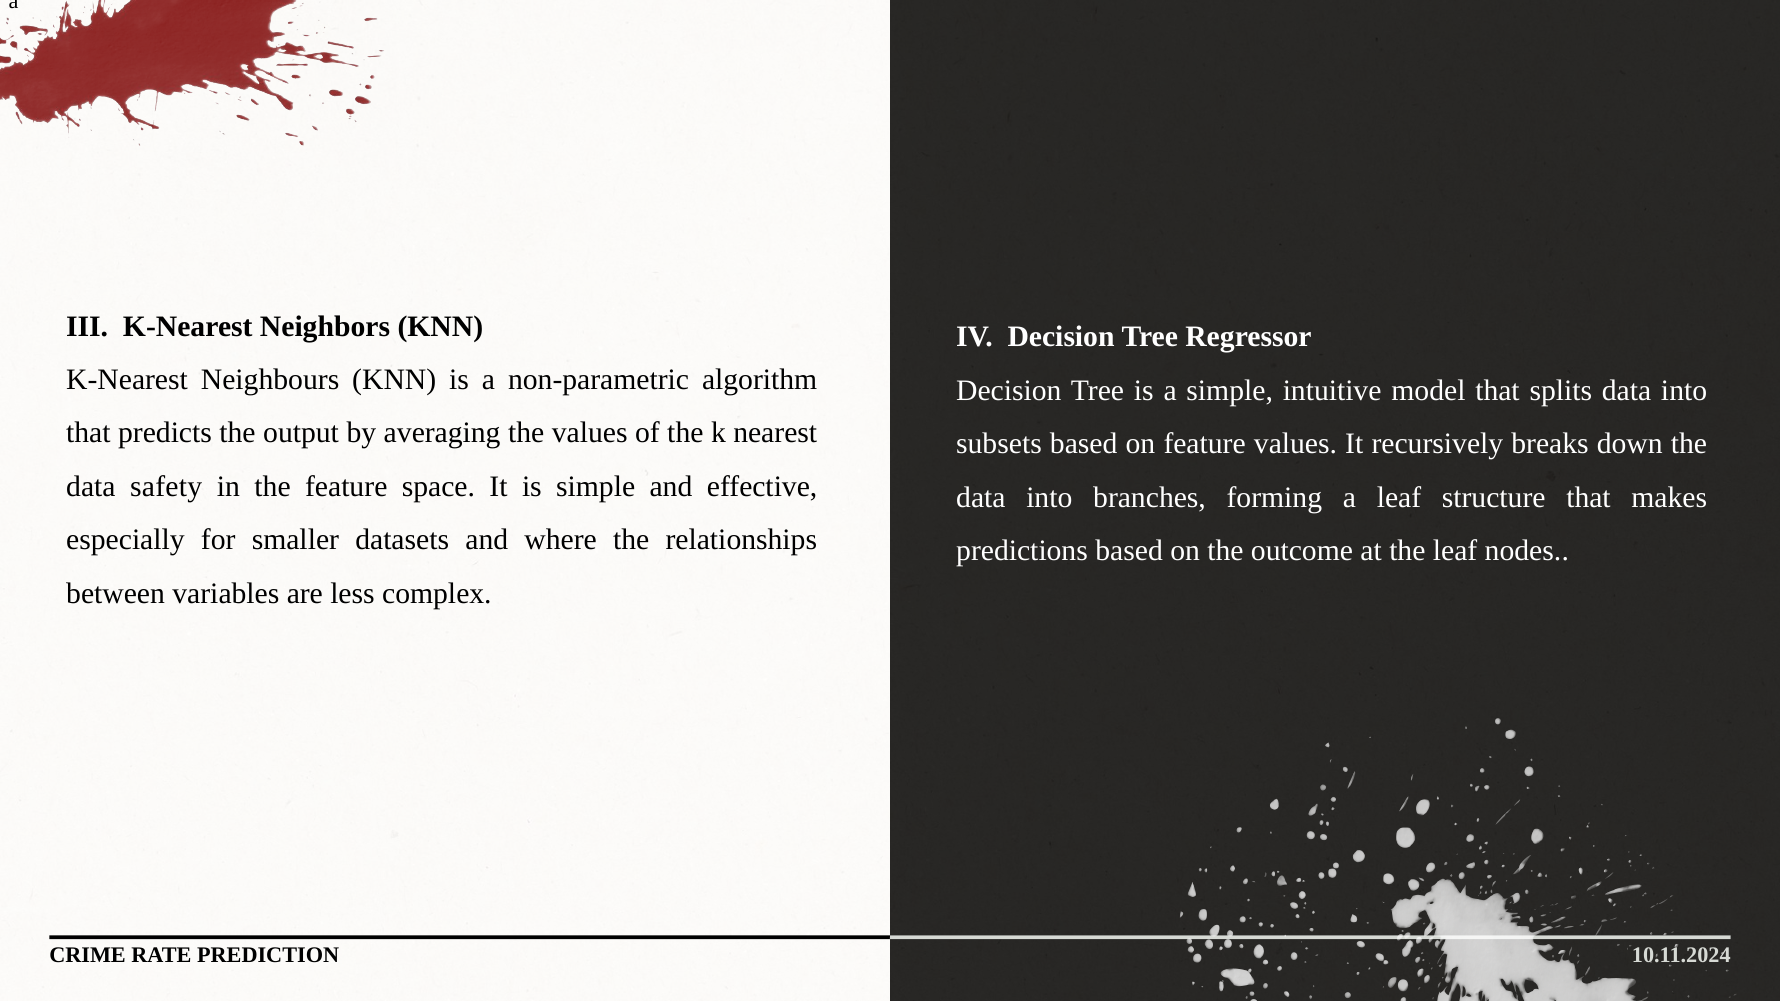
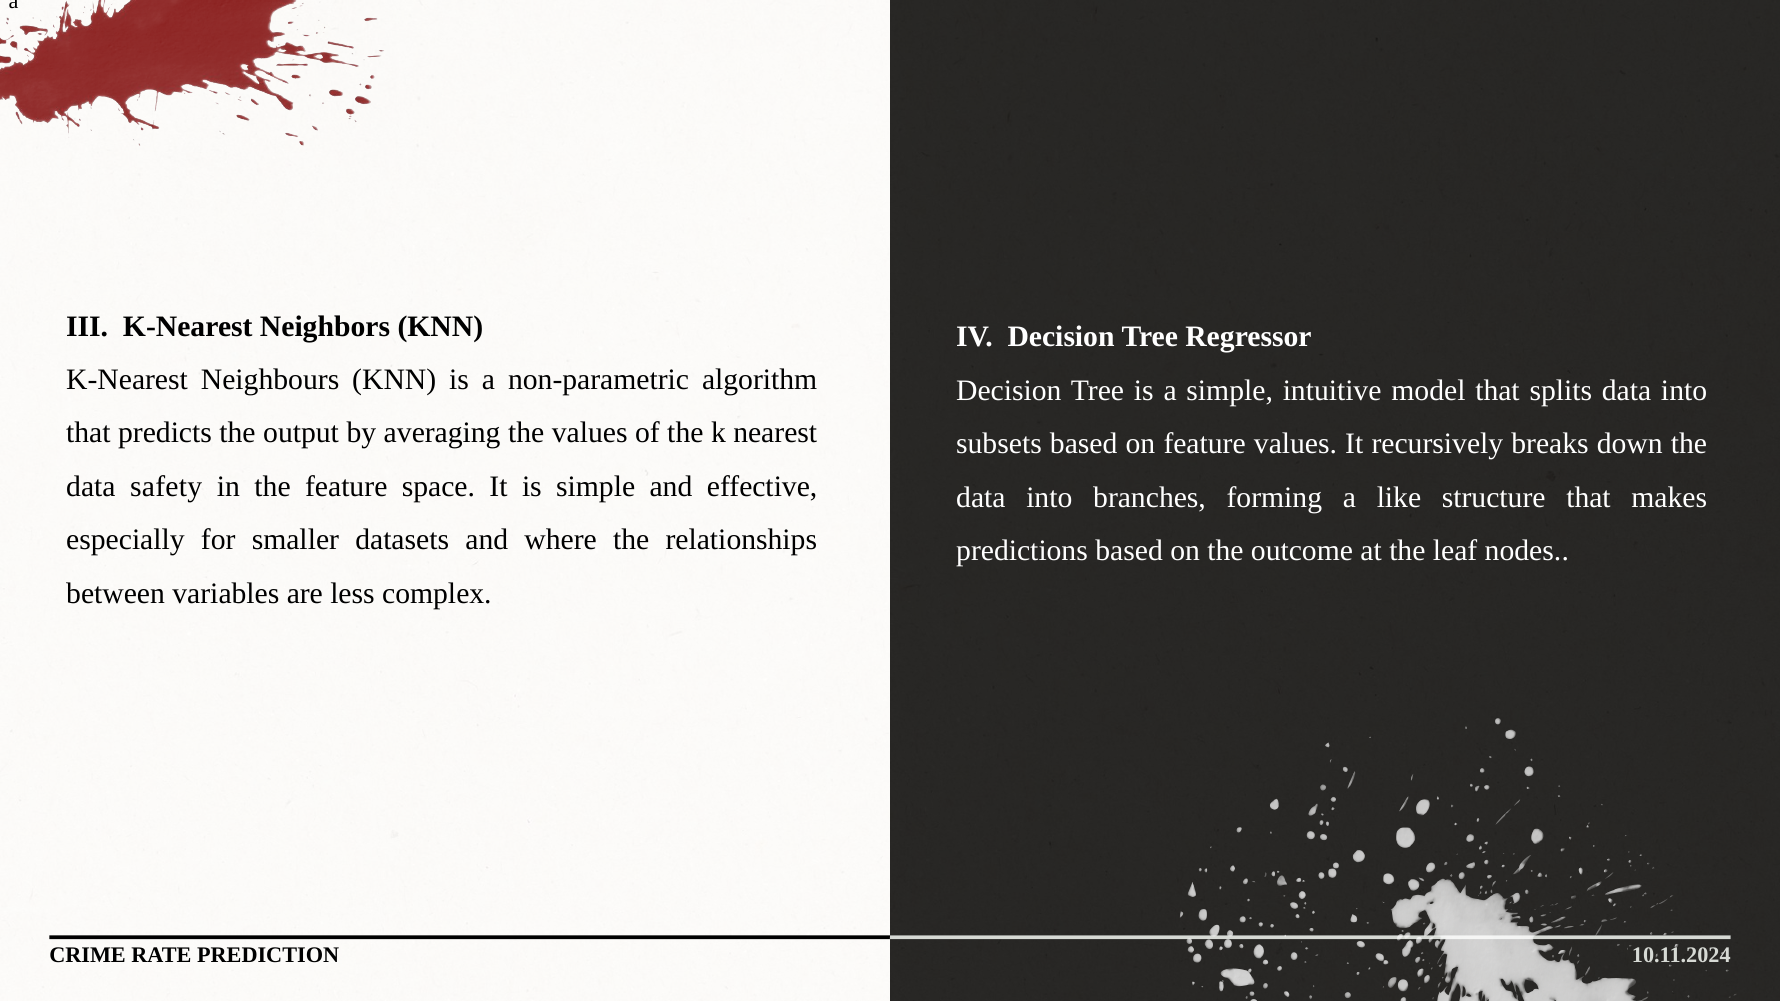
a leaf: leaf -> like (1399, 497)
